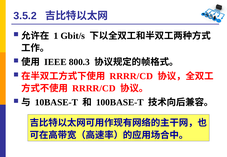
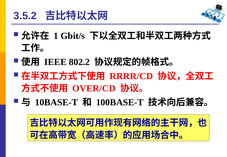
800.3: 800.3 -> 802.2 (79, 62)
RRRR/CD: RRRR/CD -> OVER/CD (94, 88)
